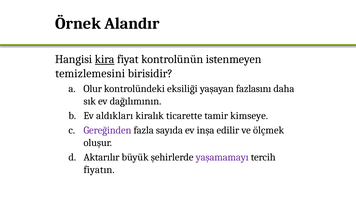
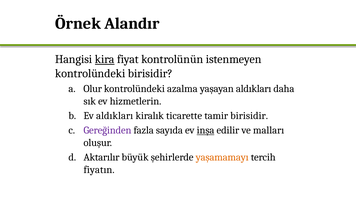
temizlemesini: temizlemesini -> kontrolündeki (90, 74)
eksiliği: eksiliği -> azalma (182, 89)
yaşayan fazlasını: fazlasını -> aldıkları (254, 89)
dağılımının: dağılımının -> hizmetlerin (136, 101)
tamir kimseye: kimseye -> birisidir (249, 116)
inşa underline: none -> present (206, 130)
ölçmek: ölçmek -> malları (269, 130)
yaşamamayı colour: purple -> orange (222, 157)
